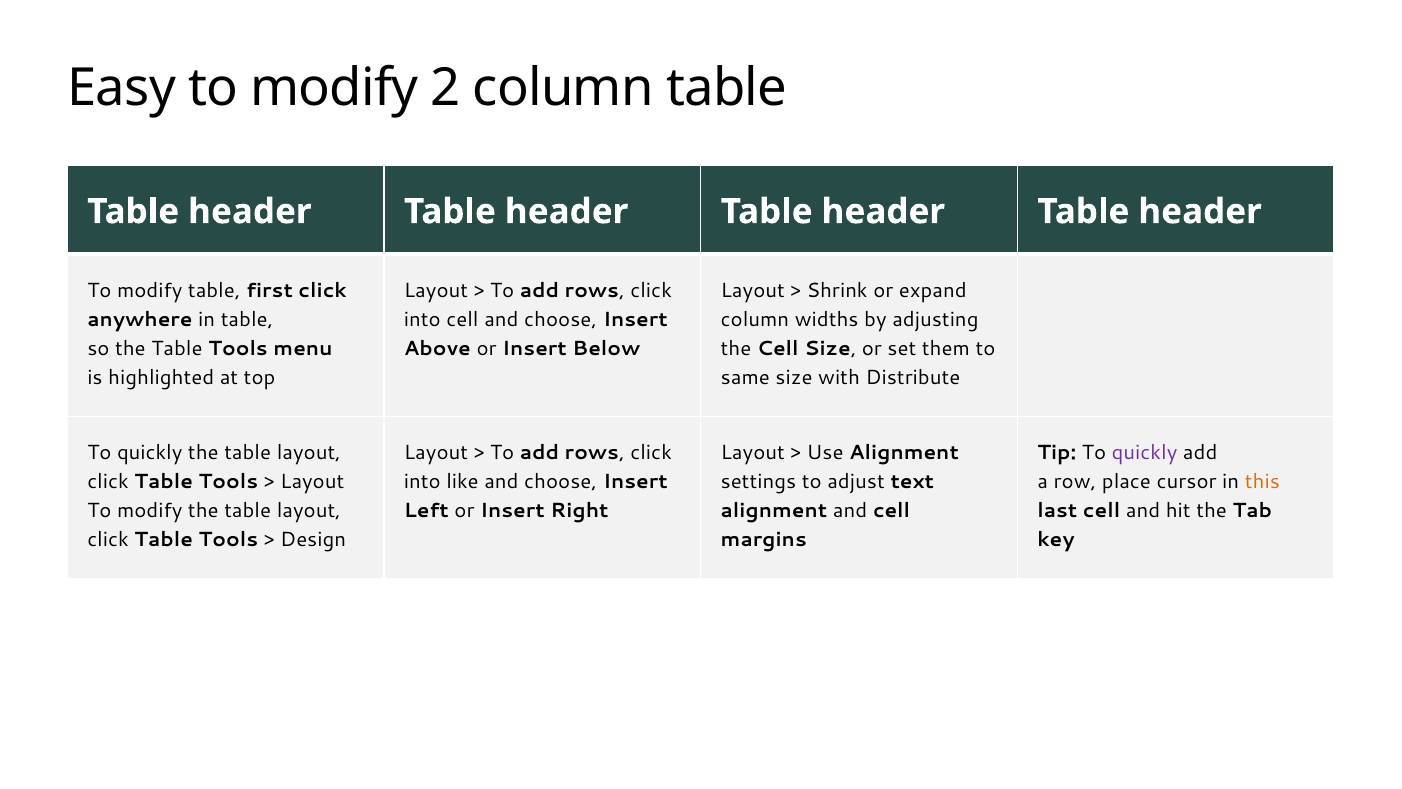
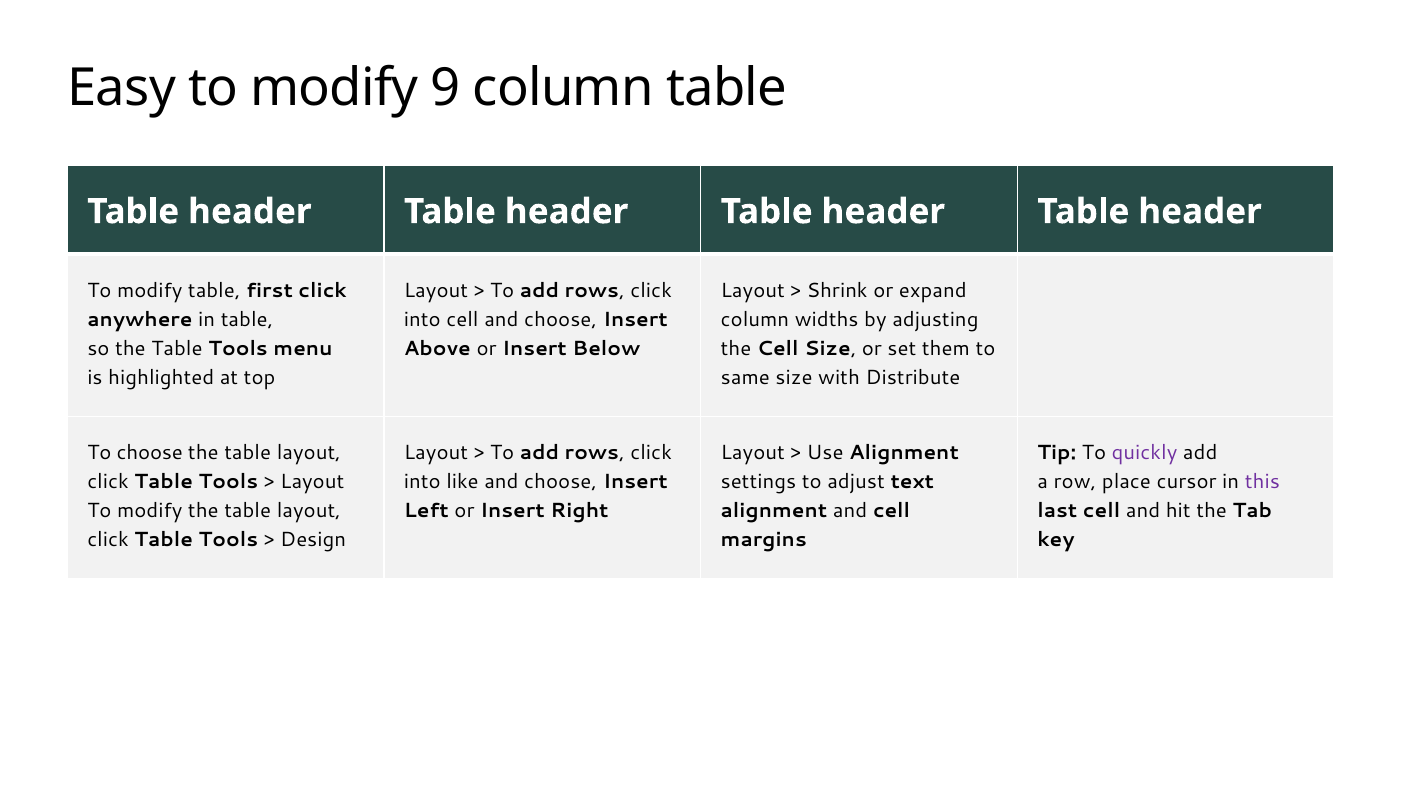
2: 2 -> 9 (446, 88)
quickly: quickly -> choose (150, 452)
this colour: orange -> purple (1262, 481)
